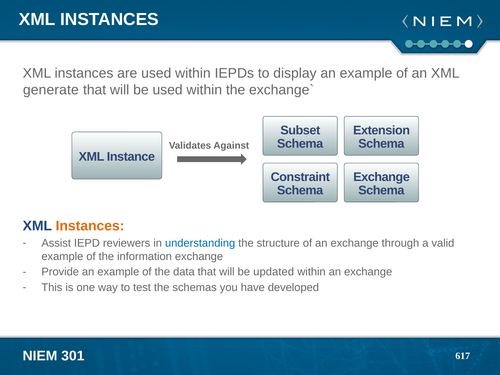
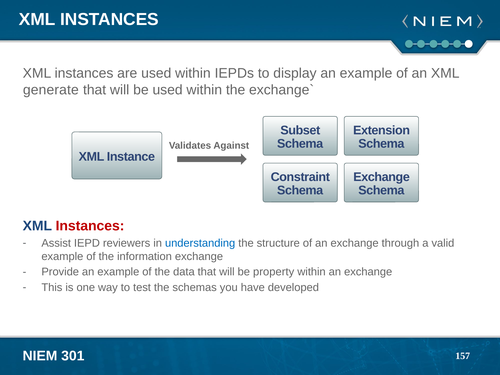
Instances colour: orange -> red (90, 226)
updated: updated -> property (274, 272)
617: 617 -> 157 (463, 356)
